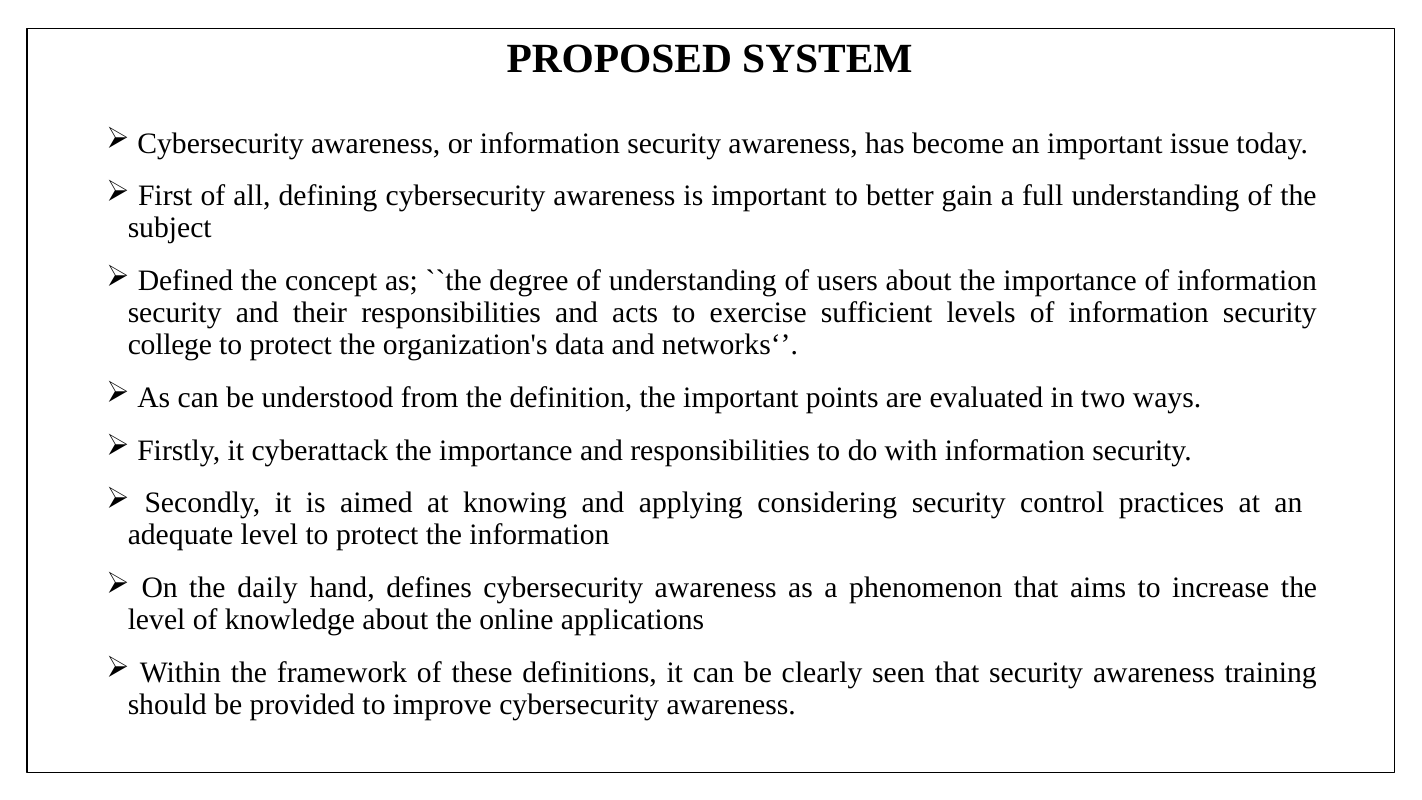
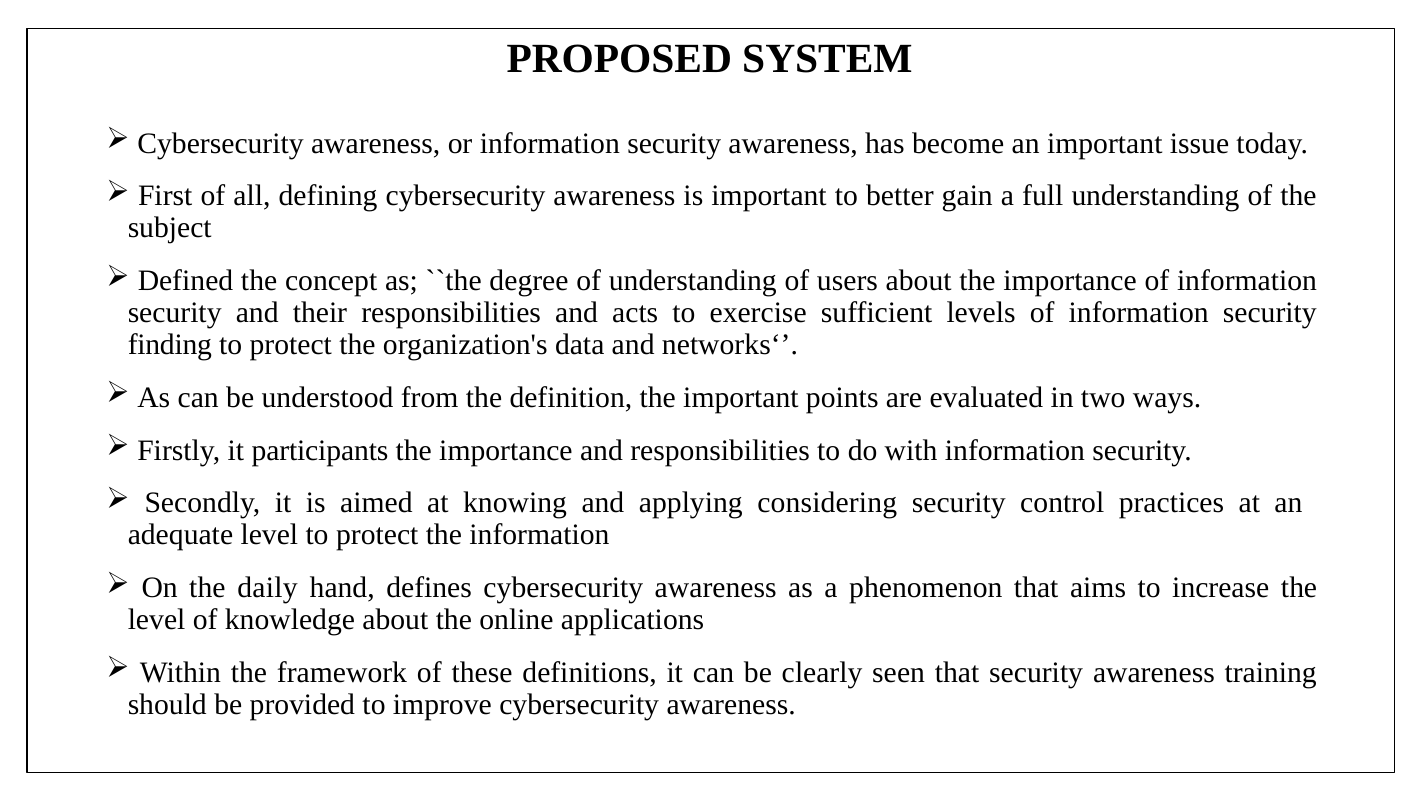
college: college -> finding (170, 345)
cyberattack: cyberattack -> participants (320, 450)
